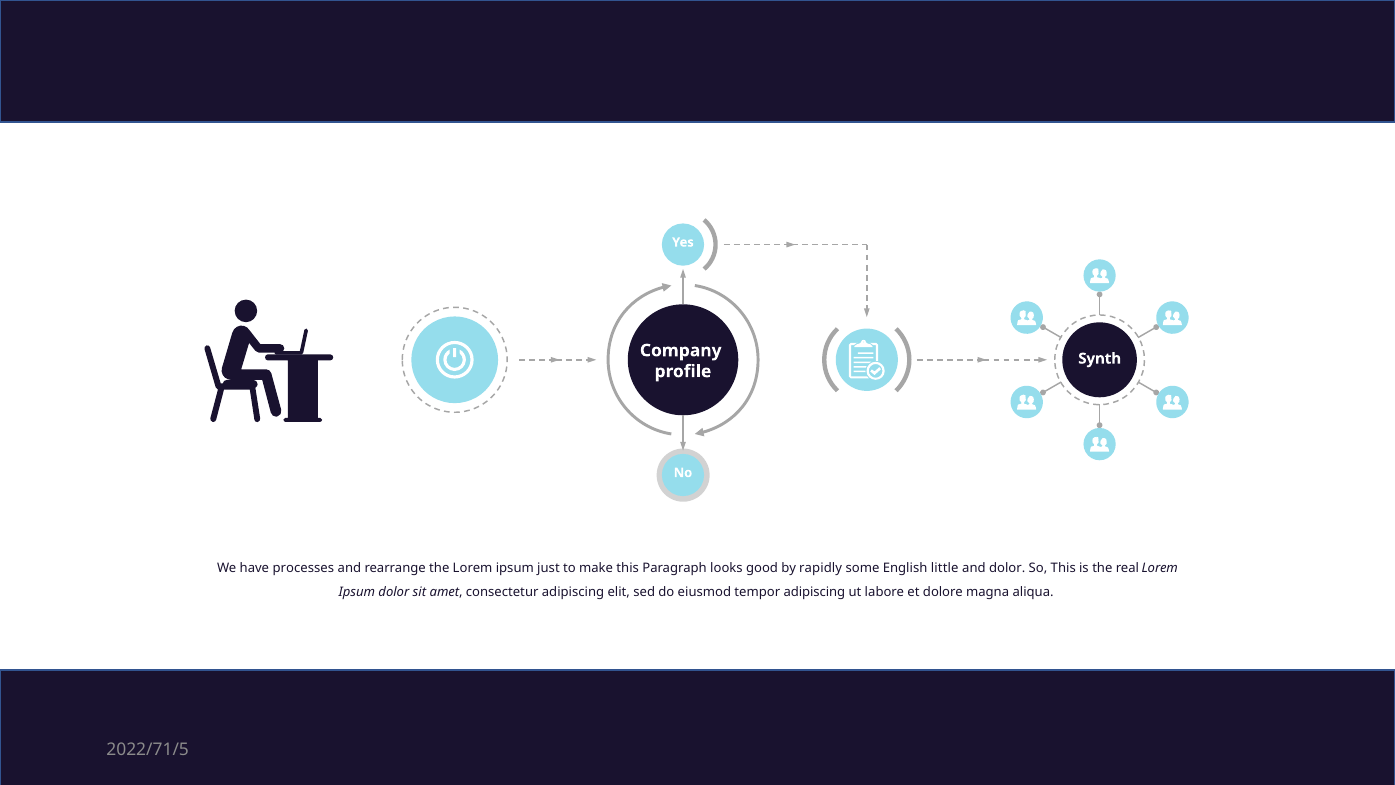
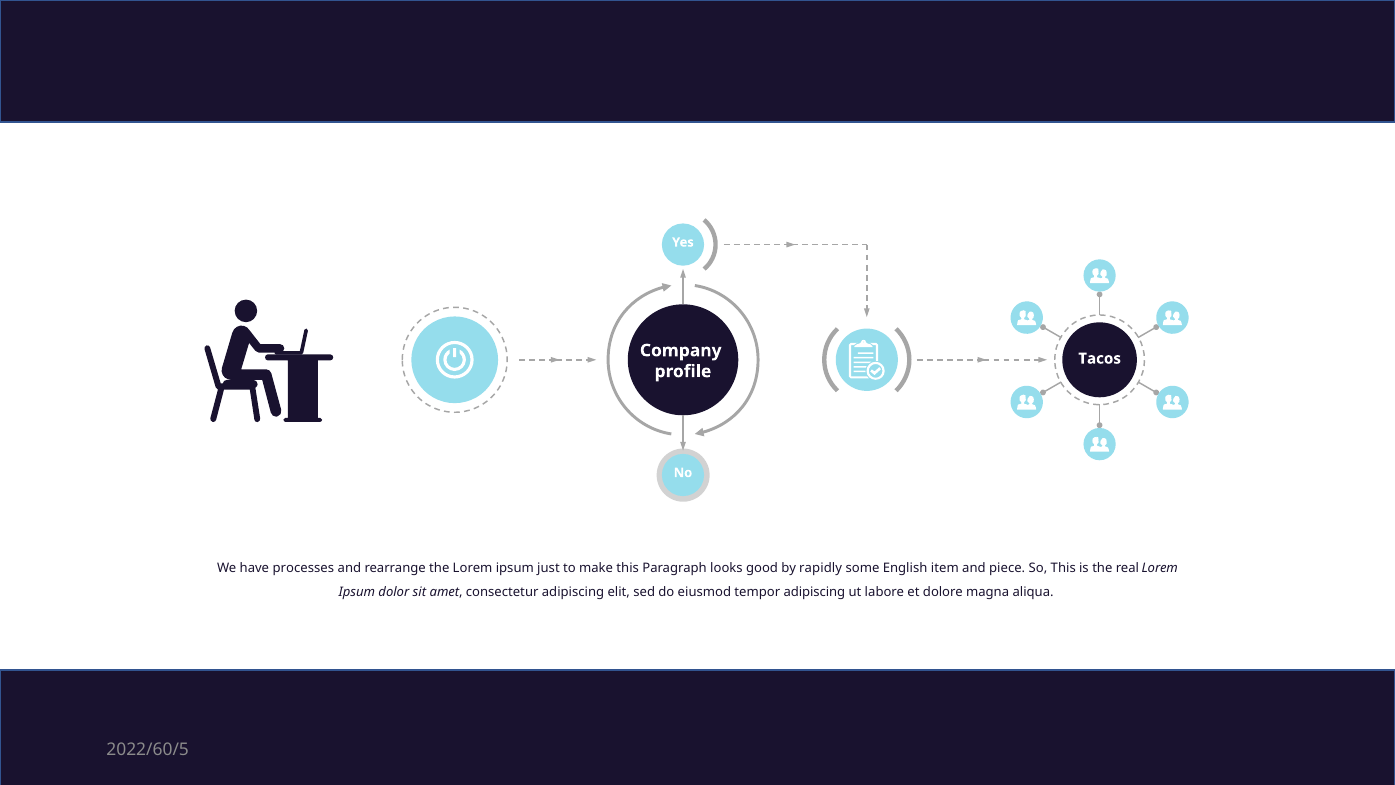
Synth: Synth -> Tacos (1100, 358)
little: little -> item (945, 568)
and dolor: dolor -> piece (1007, 568)
2022/71/5: 2022/71/5 -> 2022/60/5 (148, 749)
